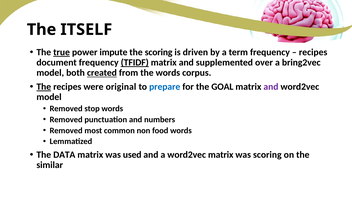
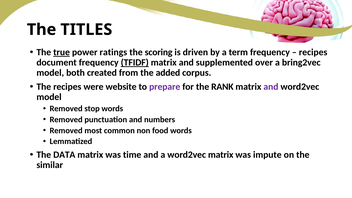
ITSELF: ITSELF -> TITLES (86, 30)
impute: impute -> ratings (113, 52)
created underline: present -> none (102, 73)
the words: words -> added (168, 73)
The underline: present -> none (44, 87)
original: original -> website (121, 87)
prepare colour: blue -> purple (165, 87)
GOAL: GOAL -> RANK (222, 87)
used: used -> time (132, 155)
was scoring: scoring -> impute (267, 155)
